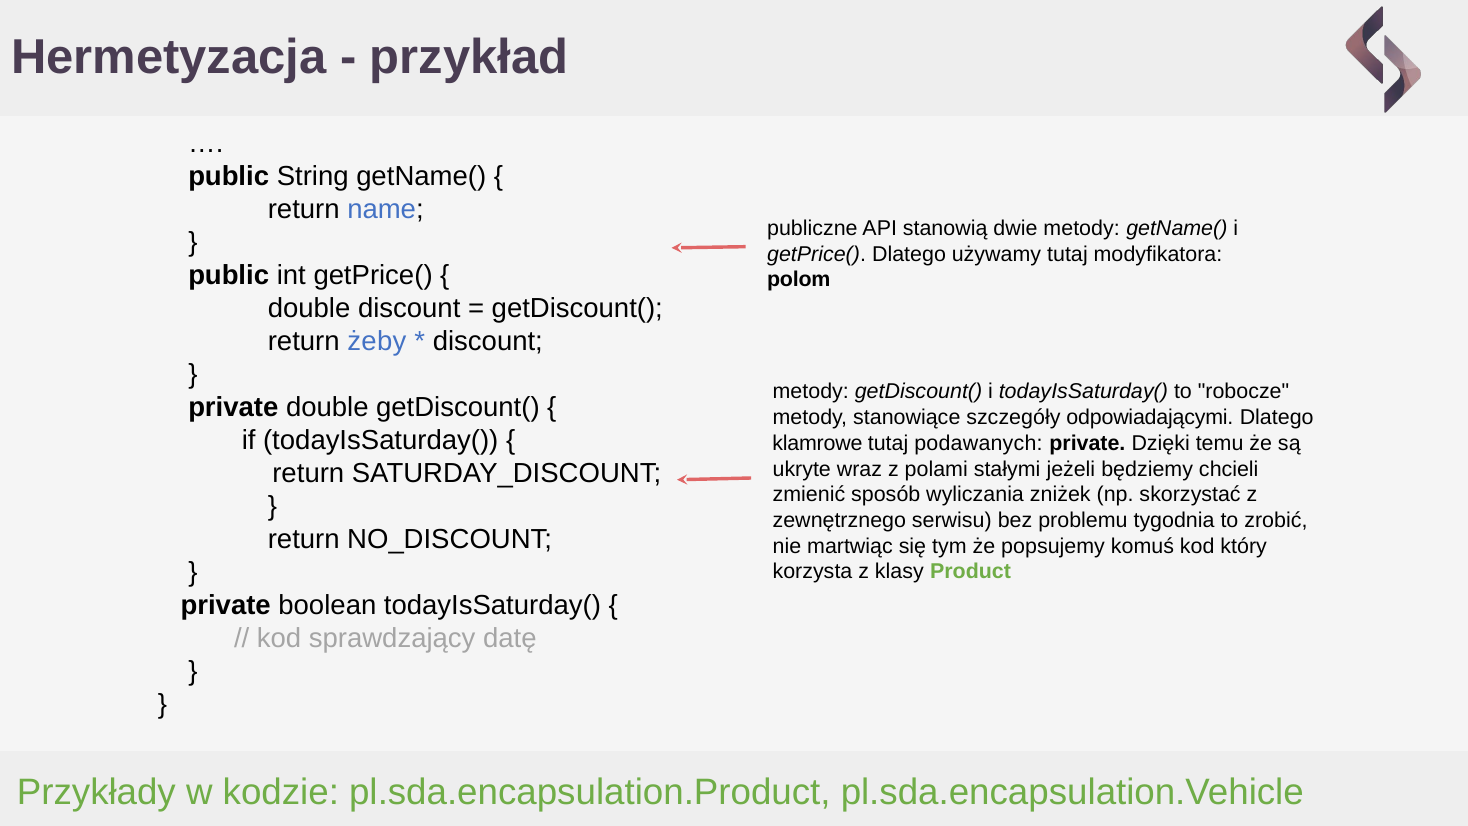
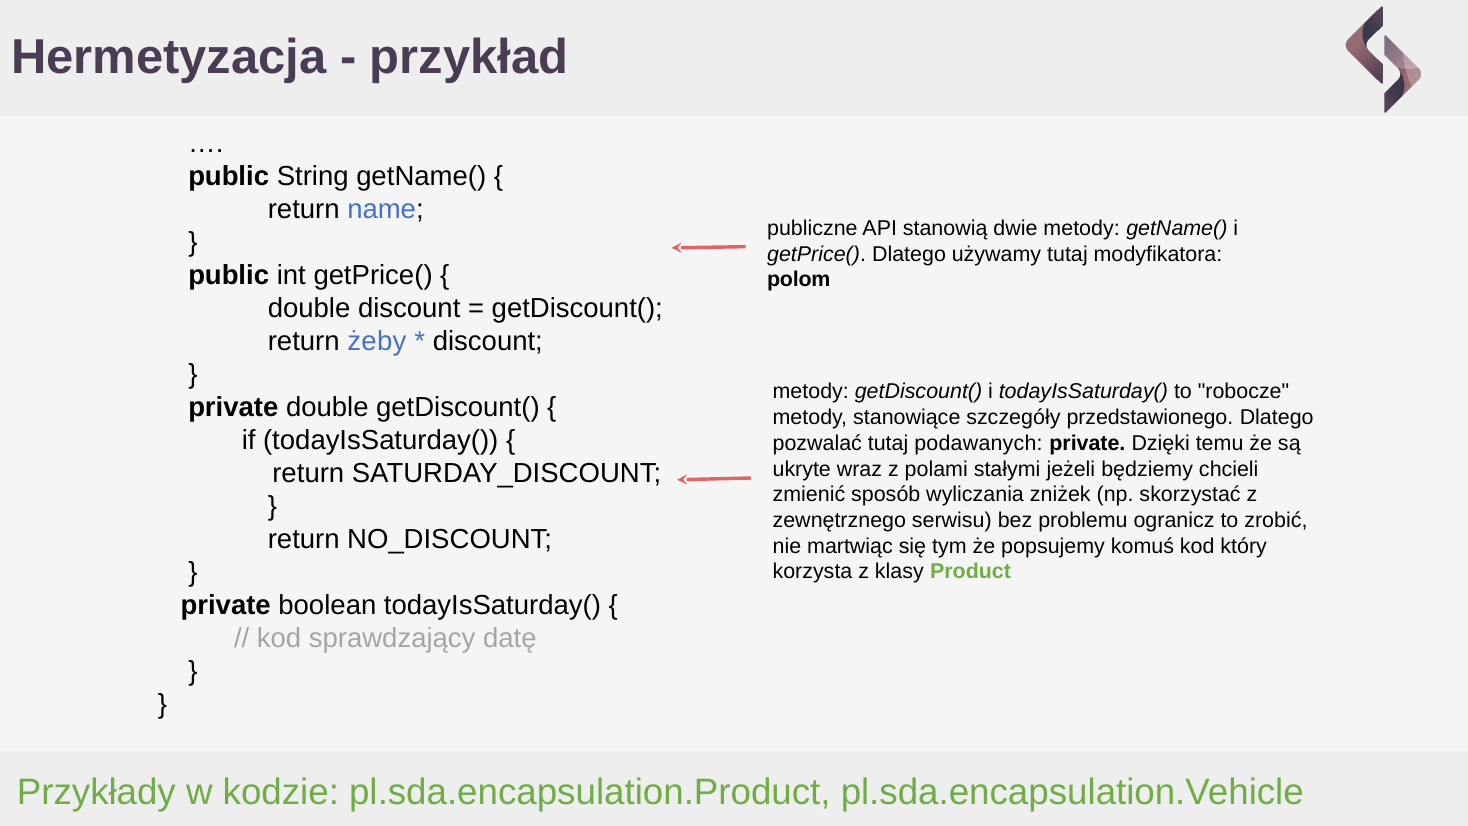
odpowiadającymi: odpowiadającymi -> przedstawionego (1150, 417)
klamrowe: klamrowe -> pozwalać (817, 443)
tygodnia: tygodnia -> ogranicz (1174, 520)
